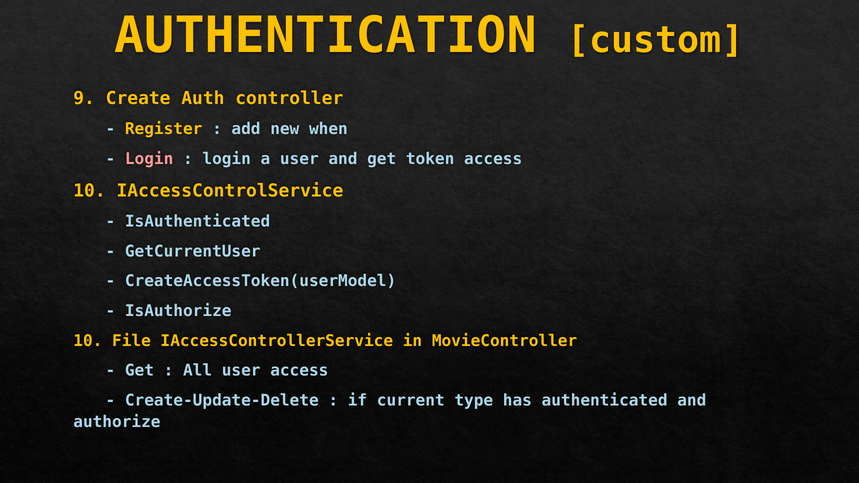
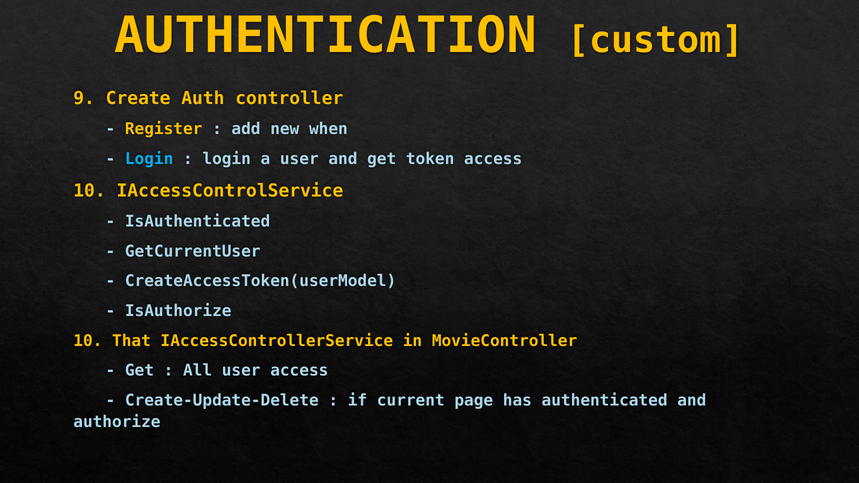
Login colour: pink -> light blue (149, 159)
File: File -> That (131, 341)
type: type -> page (474, 401)
